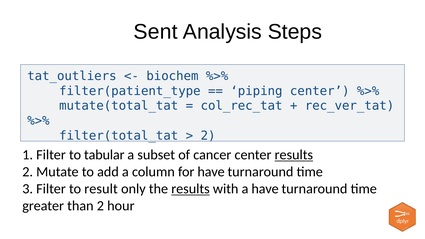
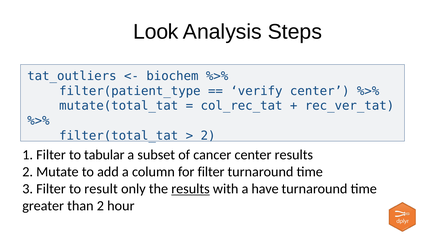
Sent: Sent -> Look (156, 32)
piping: piping -> verify (256, 91)
results underline: present -> none (294, 155)
for have: have -> filter (211, 172)
